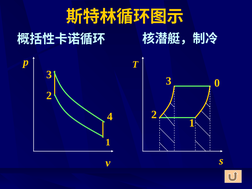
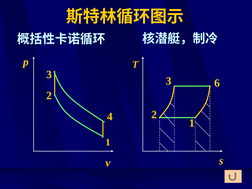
0: 0 -> 6 (217, 83)
